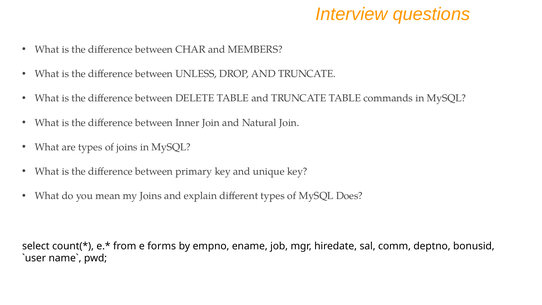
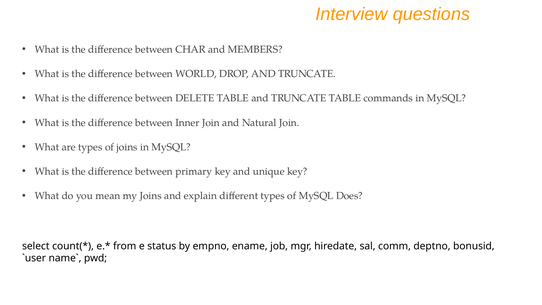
UNLESS: UNLESS -> WORLD (196, 74)
forms: forms -> status (162, 246)
